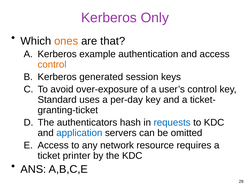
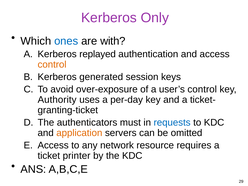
ones colour: orange -> blue (66, 41)
that: that -> with (113, 41)
example: example -> replayed (98, 54)
Standard: Standard -> Authority (57, 100)
hash: hash -> must (130, 123)
application colour: blue -> orange (79, 133)
